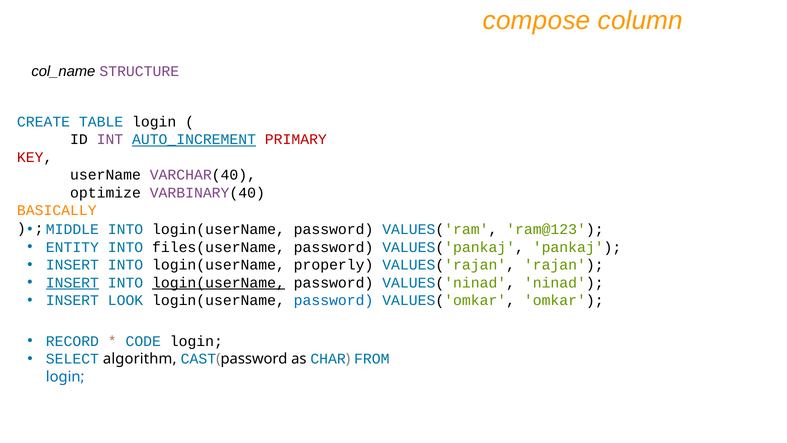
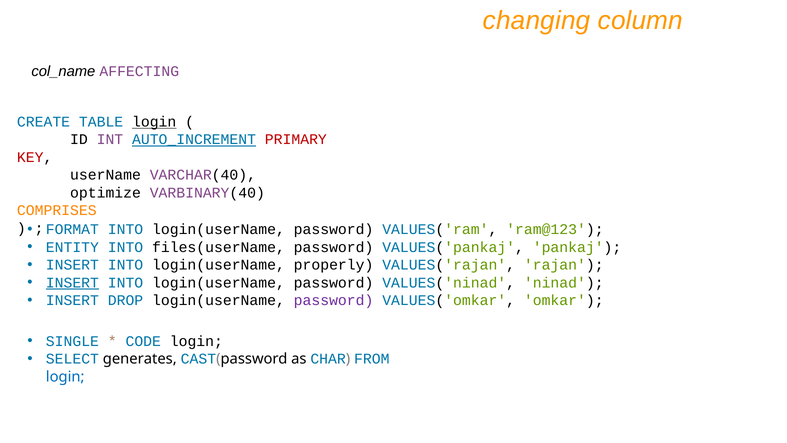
compose: compose -> changing (537, 20)
STRUCTURE: STRUCTURE -> AFFECTING (139, 71)
login underline: none -> present (154, 122)
BASICALLY: BASICALLY -> COMPRISES (57, 210)
MIDDLE: MIDDLE -> FORMAT (72, 229)
login(userName underline: present -> none (218, 283)
LOOK: LOOK -> DROP (126, 300)
password colour: blue -> purple (334, 300)
RECORD: RECORD -> SINGLE (72, 341)
algorithm: algorithm -> generates (140, 359)
